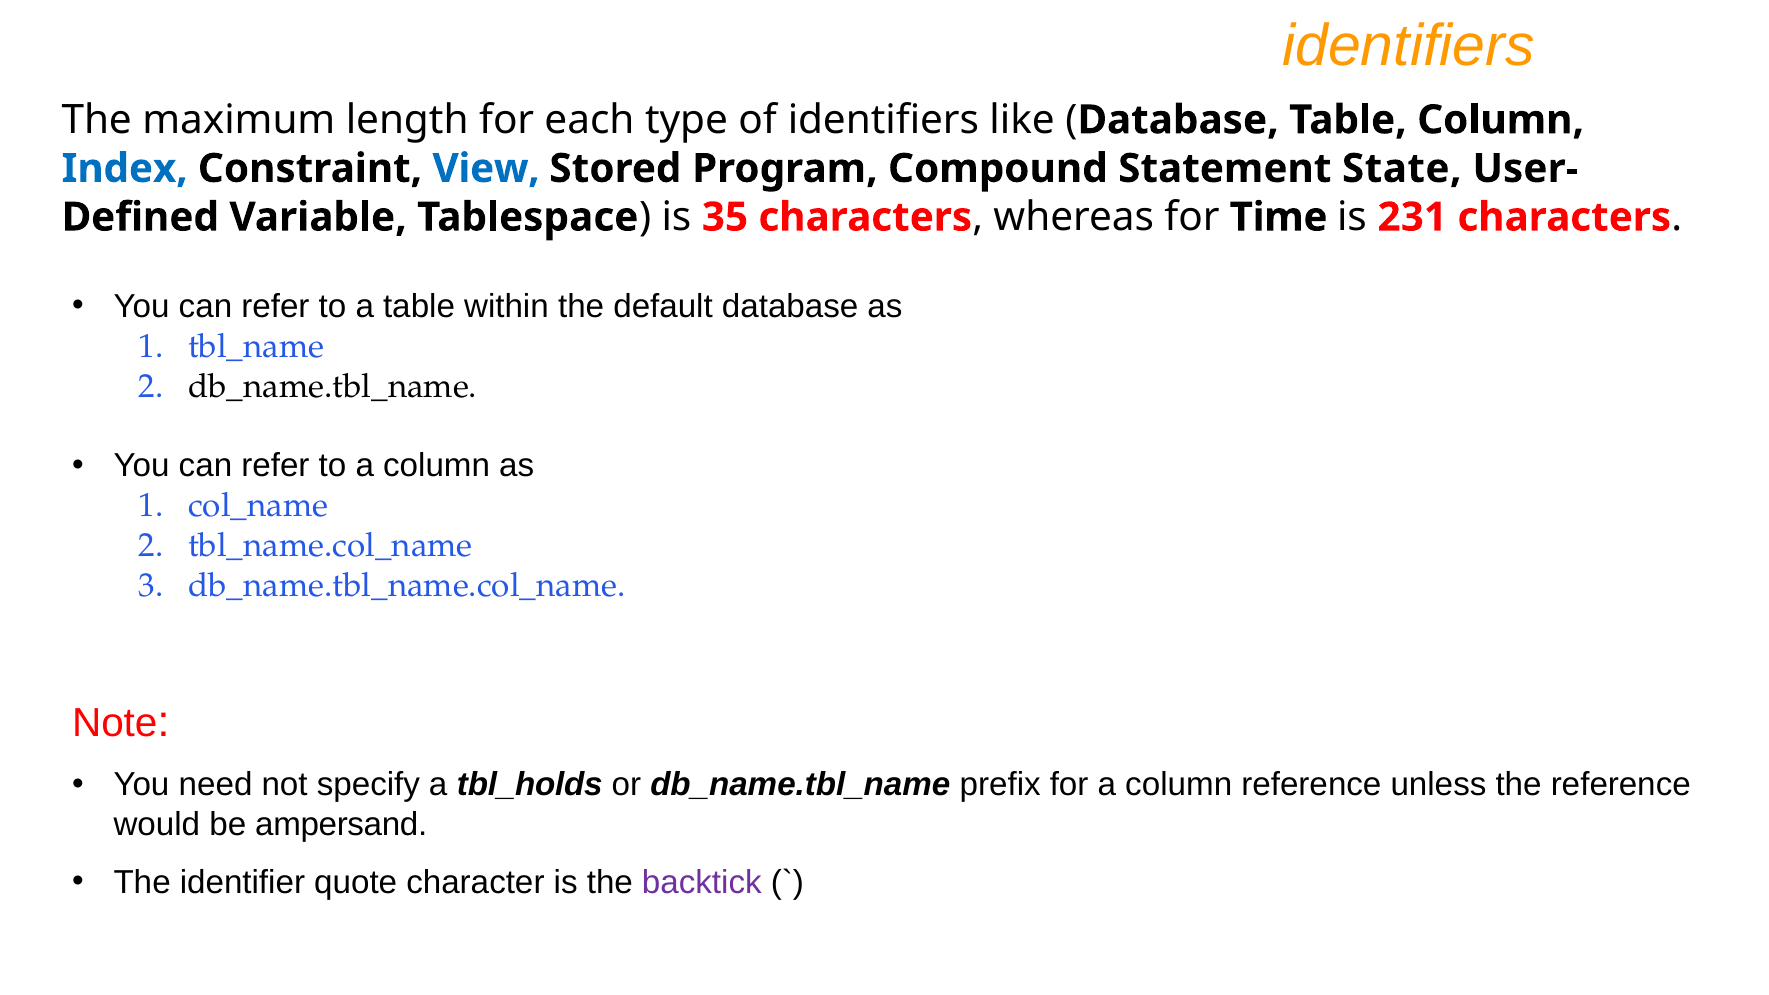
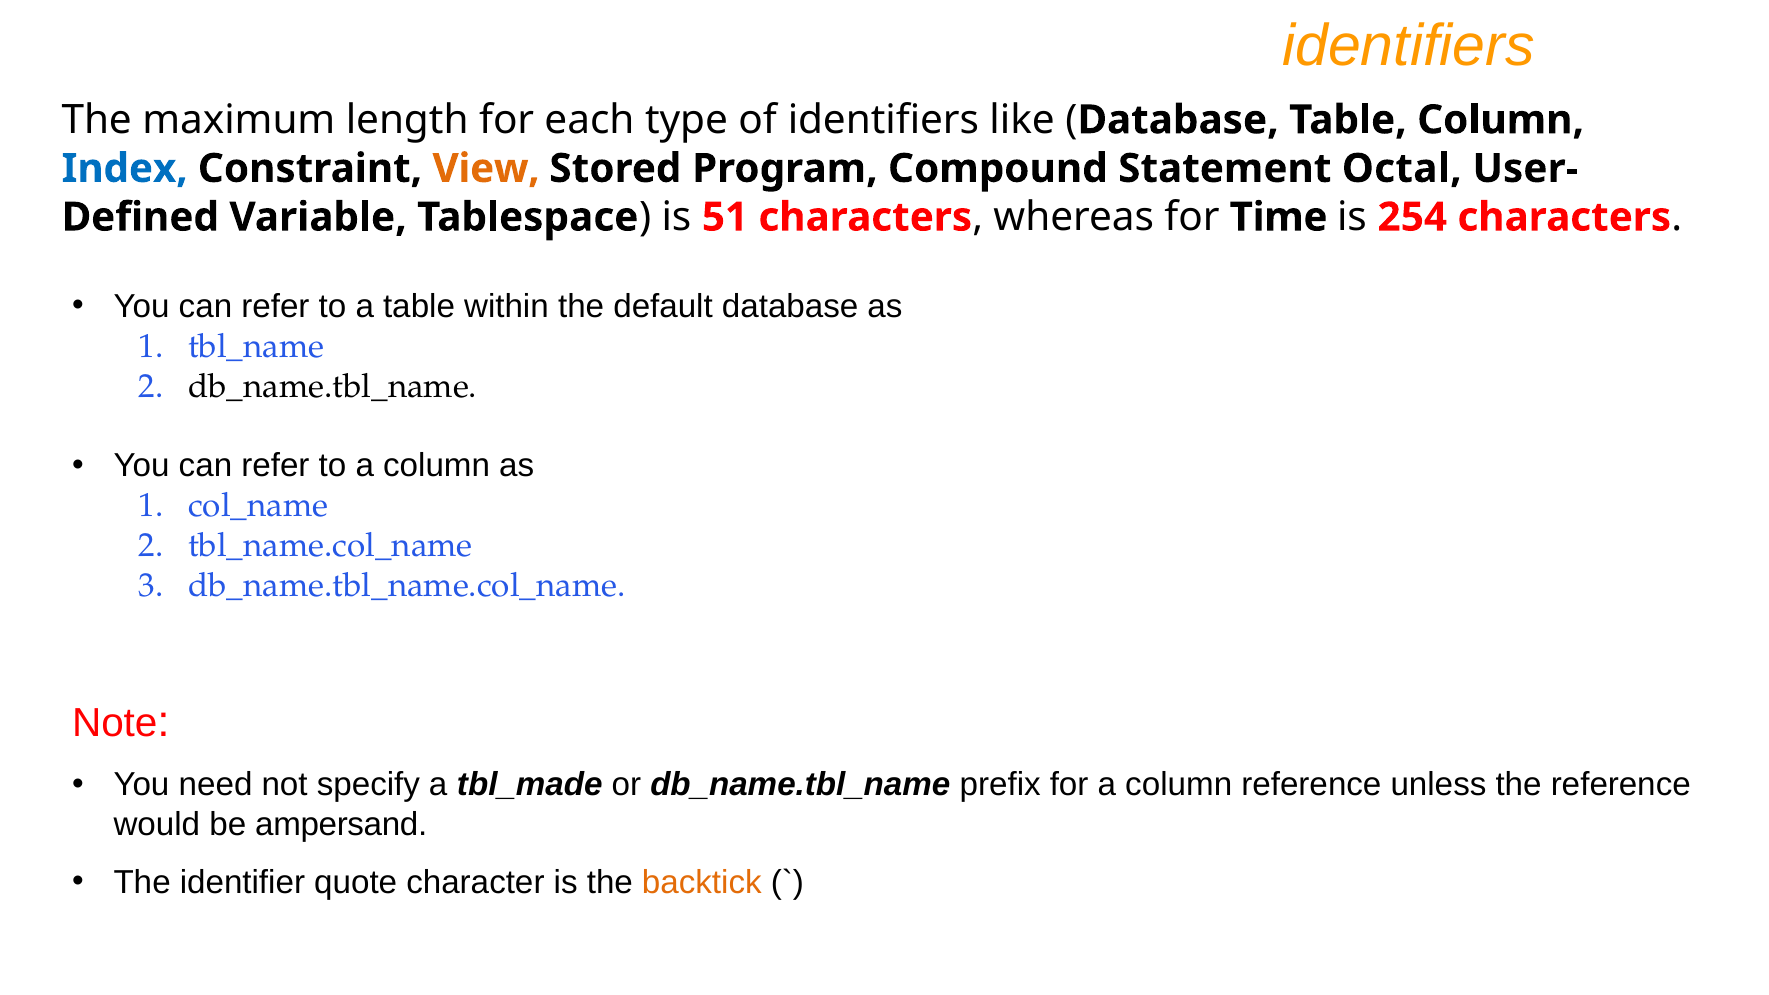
View colour: blue -> orange (486, 169)
State: State -> Octal (1402, 169)
35: 35 -> 51 (725, 217)
231: 231 -> 254 (1412, 217)
tbl_holds: tbl_holds -> tbl_made (530, 785)
backtick colour: purple -> orange (702, 882)
